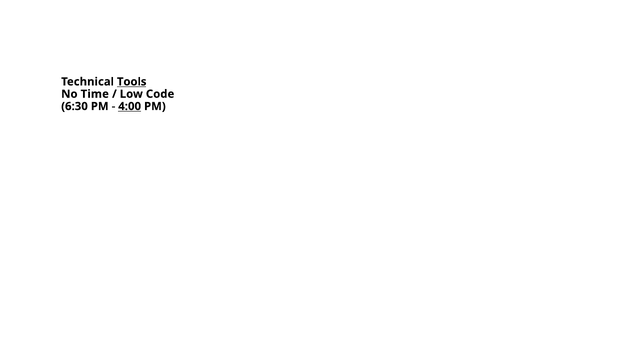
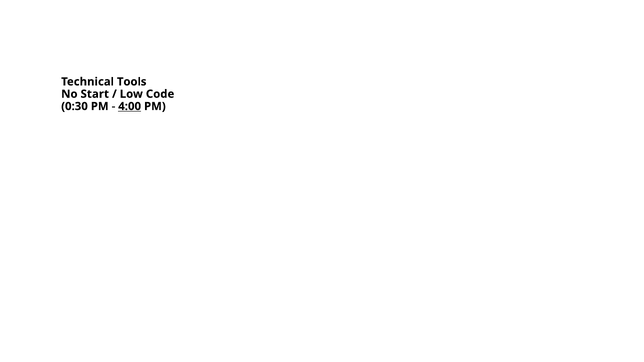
Tools underline: present -> none (132, 82)
Time: Time -> Start (95, 94)
6:30: 6:30 -> 0:30 (74, 106)
